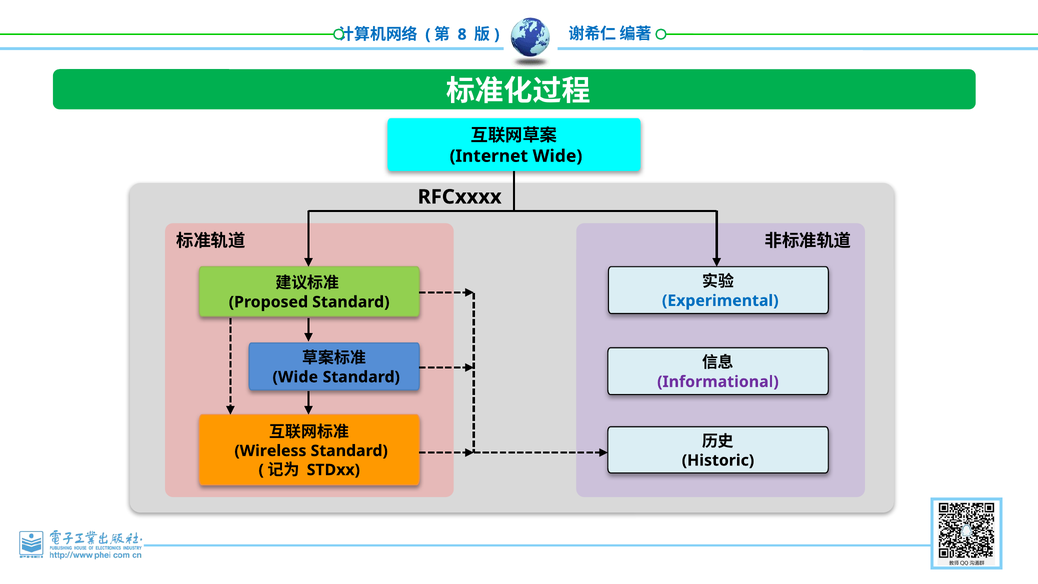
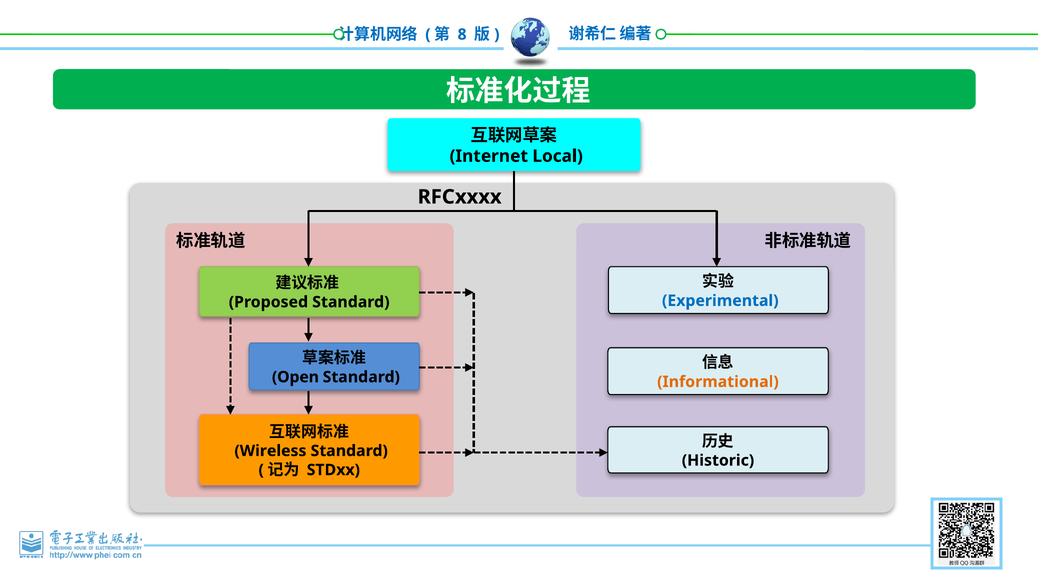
Internet Wide: Wide -> Local (558, 156)
Wide: Wide -> Open (295, 377)
Informational colour: purple -> orange (718, 382)
